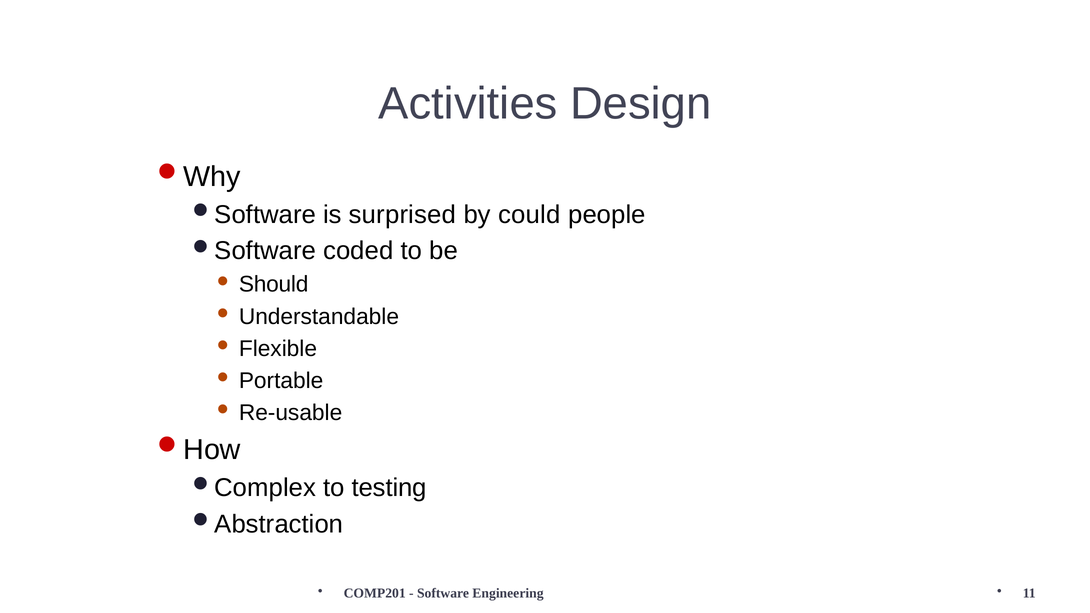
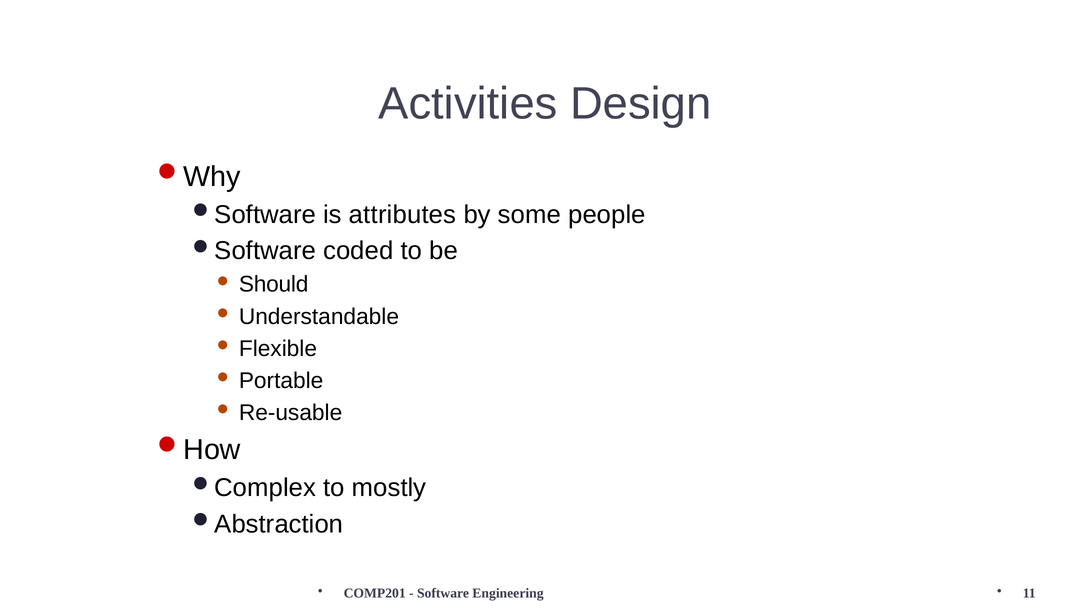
surprised: surprised -> attributes (403, 215)
could: could -> some (530, 215)
testing: testing -> mostly (389, 488)
